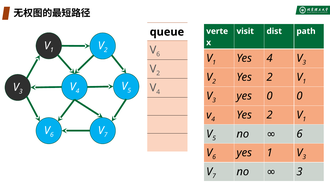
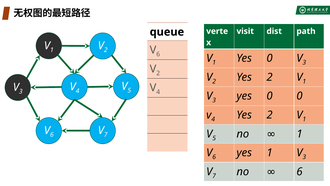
1 Yes 4: 4 -> 0 (270, 58)
6: 6 -> 1 (300, 134)
3: 3 -> 6 (300, 171)
